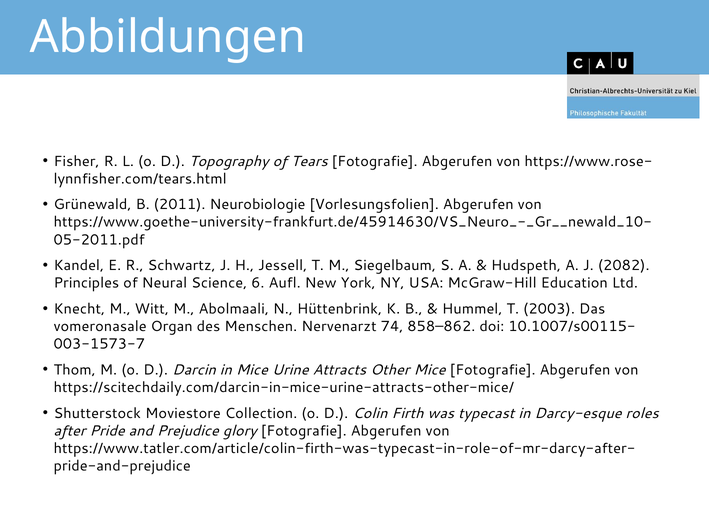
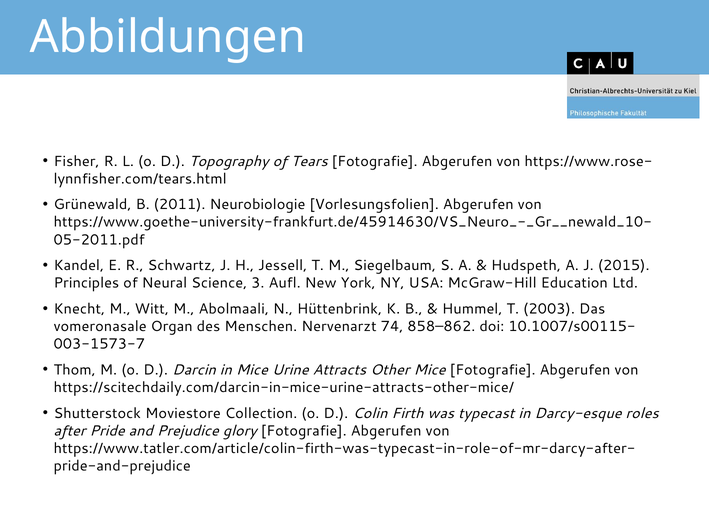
2082: 2082 -> 2015 (624, 265)
6: 6 -> 3 (258, 283)
